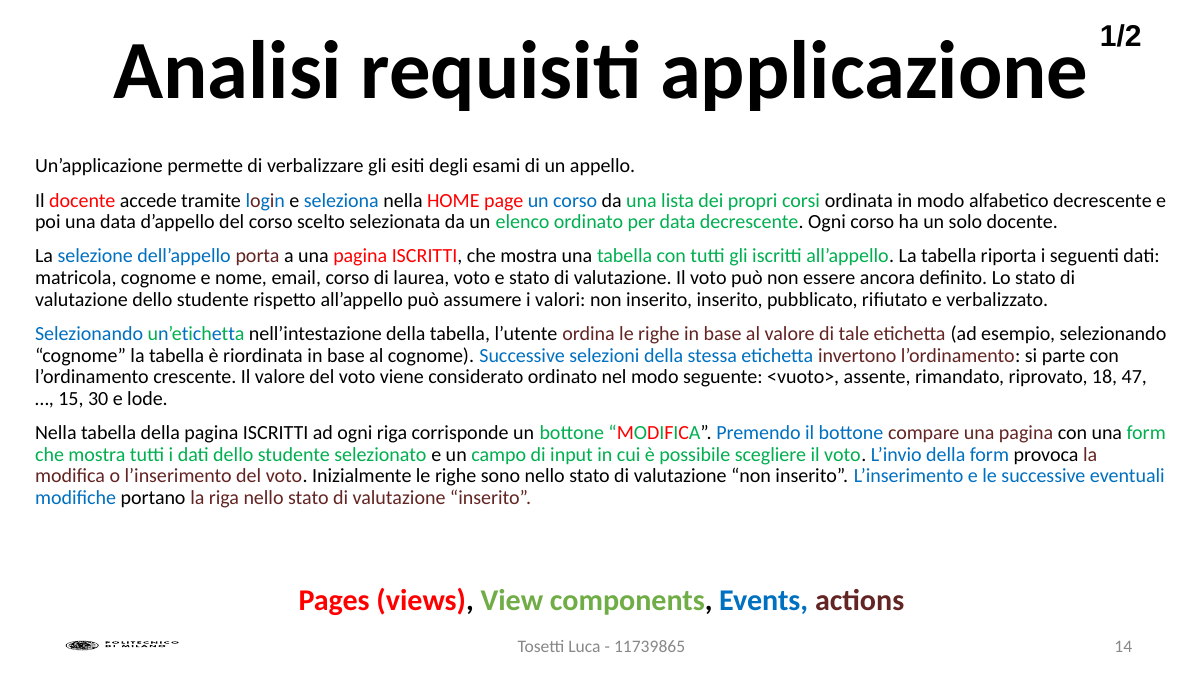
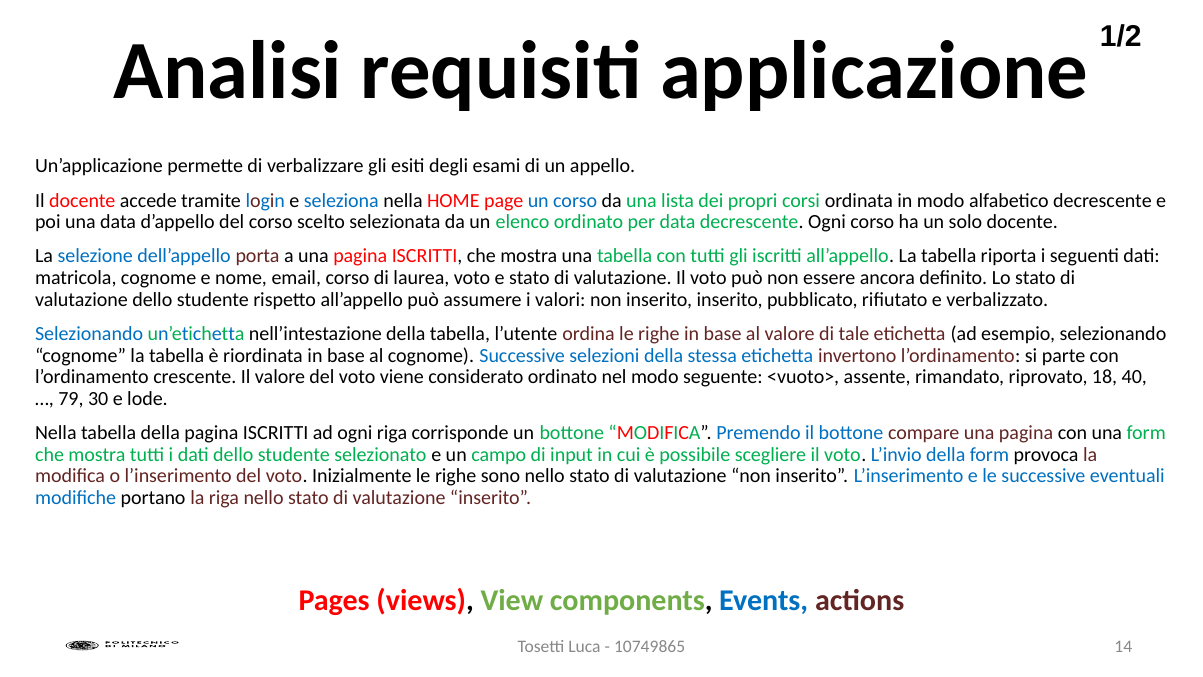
47: 47 -> 40 (1134, 377)
15: 15 -> 79 (71, 399)
11739865: 11739865 -> 10749865 (650, 646)
